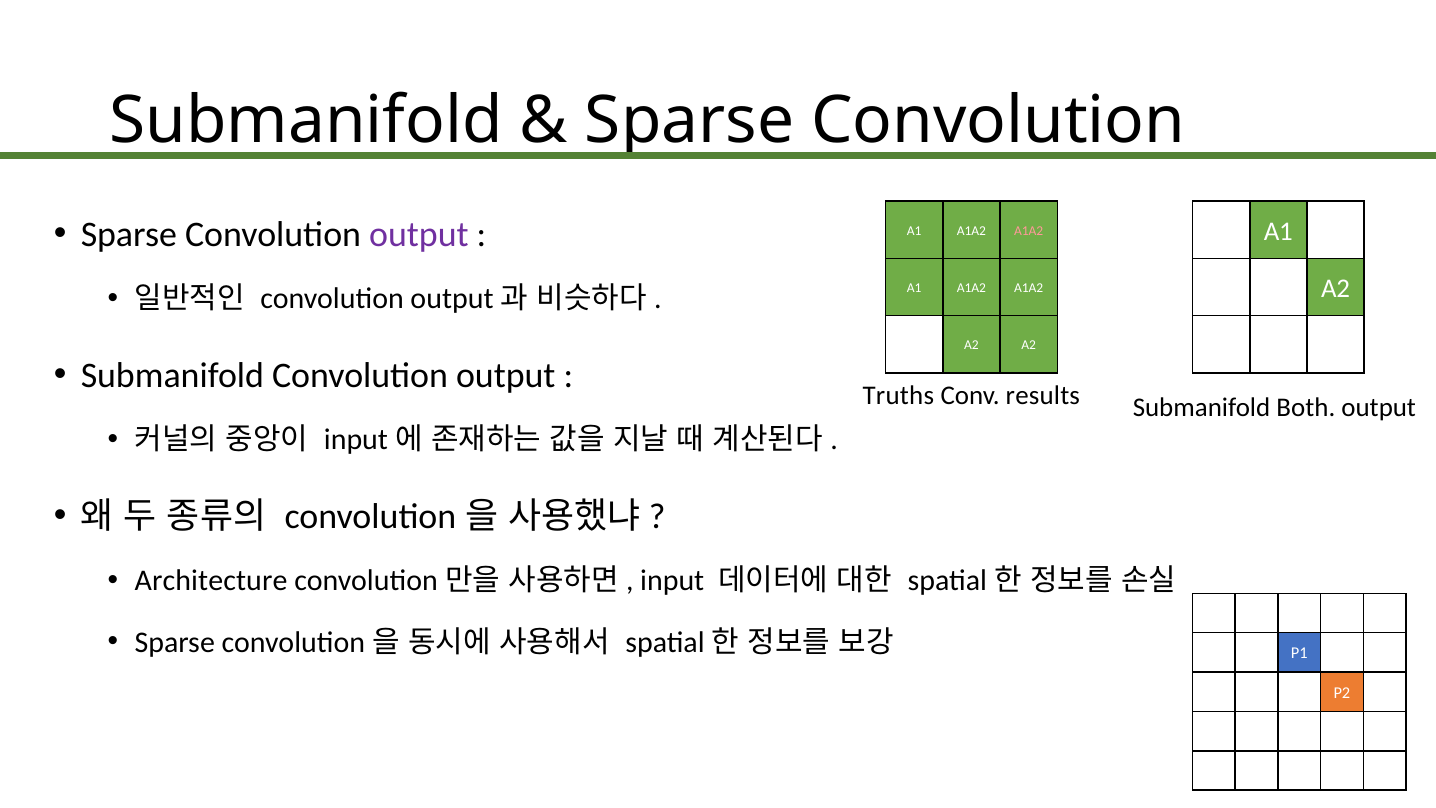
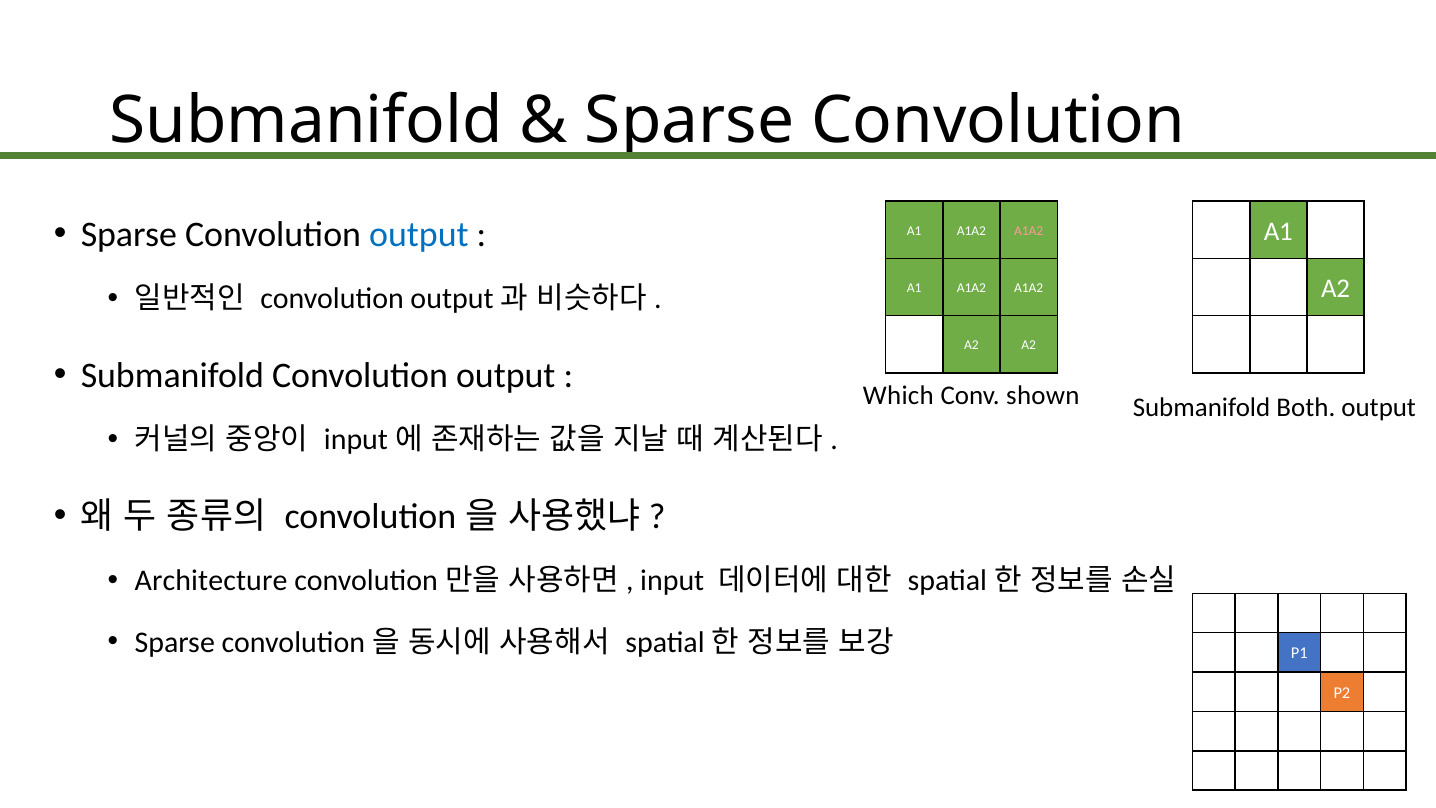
output colour: purple -> blue (419, 234)
Truths: Truths -> Which (898, 396)
results: results -> shown (1043, 396)
